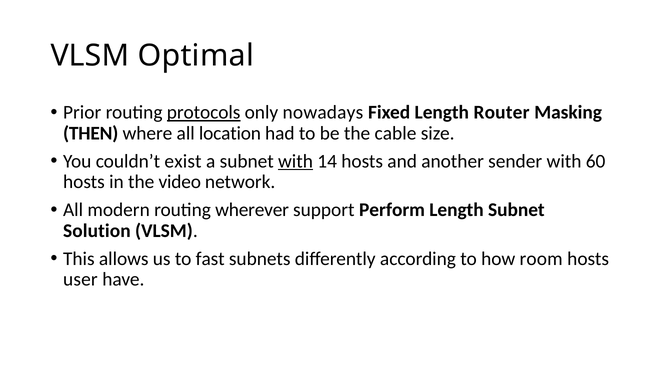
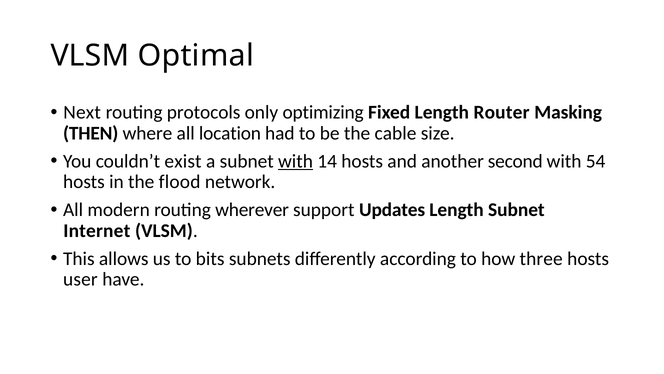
Prior: Prior -> Next (82, 112)
protocols underline: present -> none (204, 112)
nowadays: nowadays -> optimizing (323, 112)
sender: sender -> second (515, 161)
60: 60 -> 54 (596, 161)
video: video -> flood (180, 182)
Perform: Perform -> Updates (392, 210)
Solution: Solution -> Internet (97, 230)
fast: fast -> bits (210, 258)
room: room -> three (541, 258)
